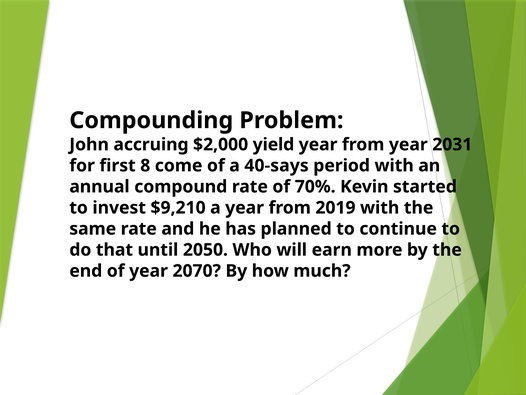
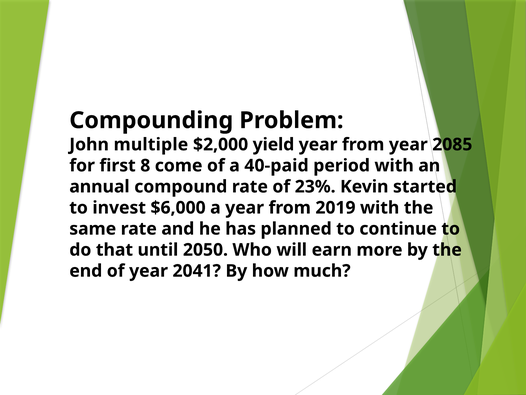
accruing: accruing -> multiple (151, 144)
2031: 2031 -> 2085 (452, 144)
40-says: 40-says -> 40-paid (276, 165)
70%: 70% -> 23% (315, 186)
$9,210: $9,210 -> $6,000 (178, 207)
2070: 2070 -> 2041 (197, 271)
